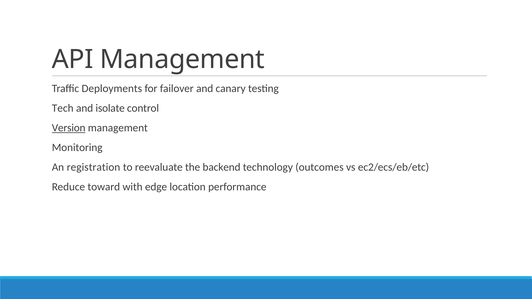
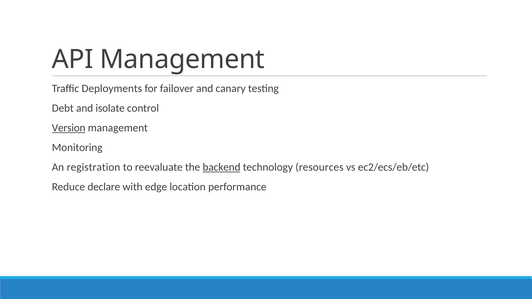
Tech: Tech -> Debt (63, 108)
backend underline: none -> present (222, 167)
outcomes: outcomes -> resources (319, 167)
toward: toward -> declare (104, 187)
